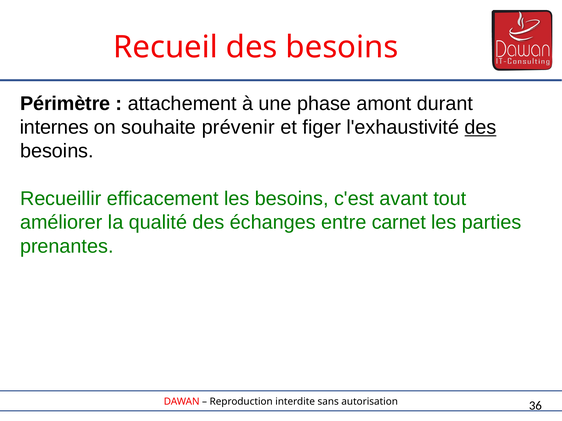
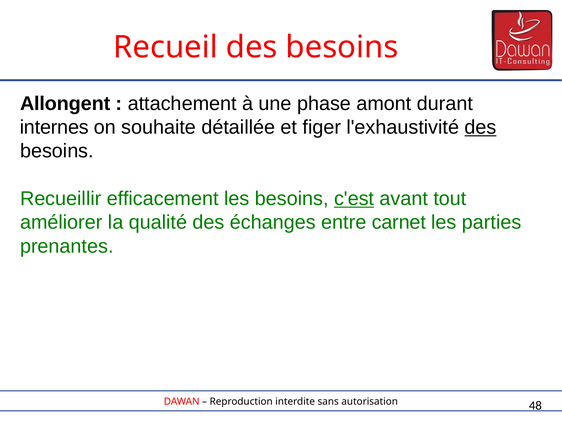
Périmètre: Périmètre -> Allongent (65, 104)
prévenir: prévenir -> détaillée (238, 127)
c'est underline: none -> present (354, 199)
36: 36 -> 48 (535, 406)
